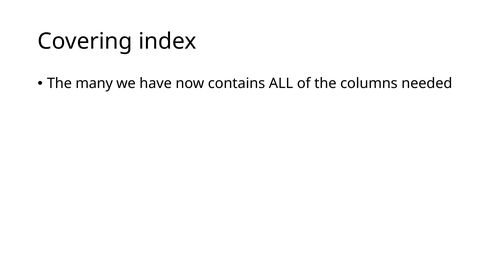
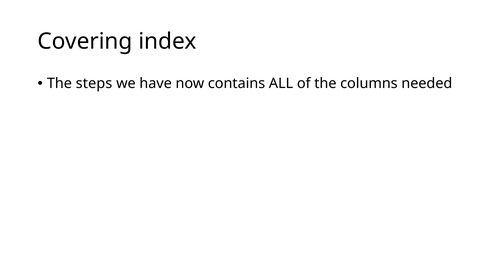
many: many -> steps (94, 84)
